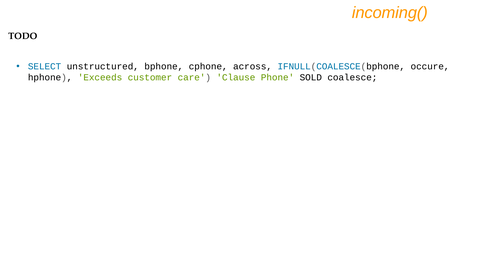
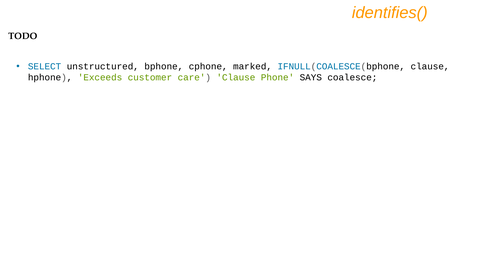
incoming(: incoming( -> identifies( (390, 13)
across: across -> marked (253, 67)
IFNULL(COALESCE(bphone occure: occure -> clause (430, 67)
SOLD: SOLD -> SAYS (311, 78)
